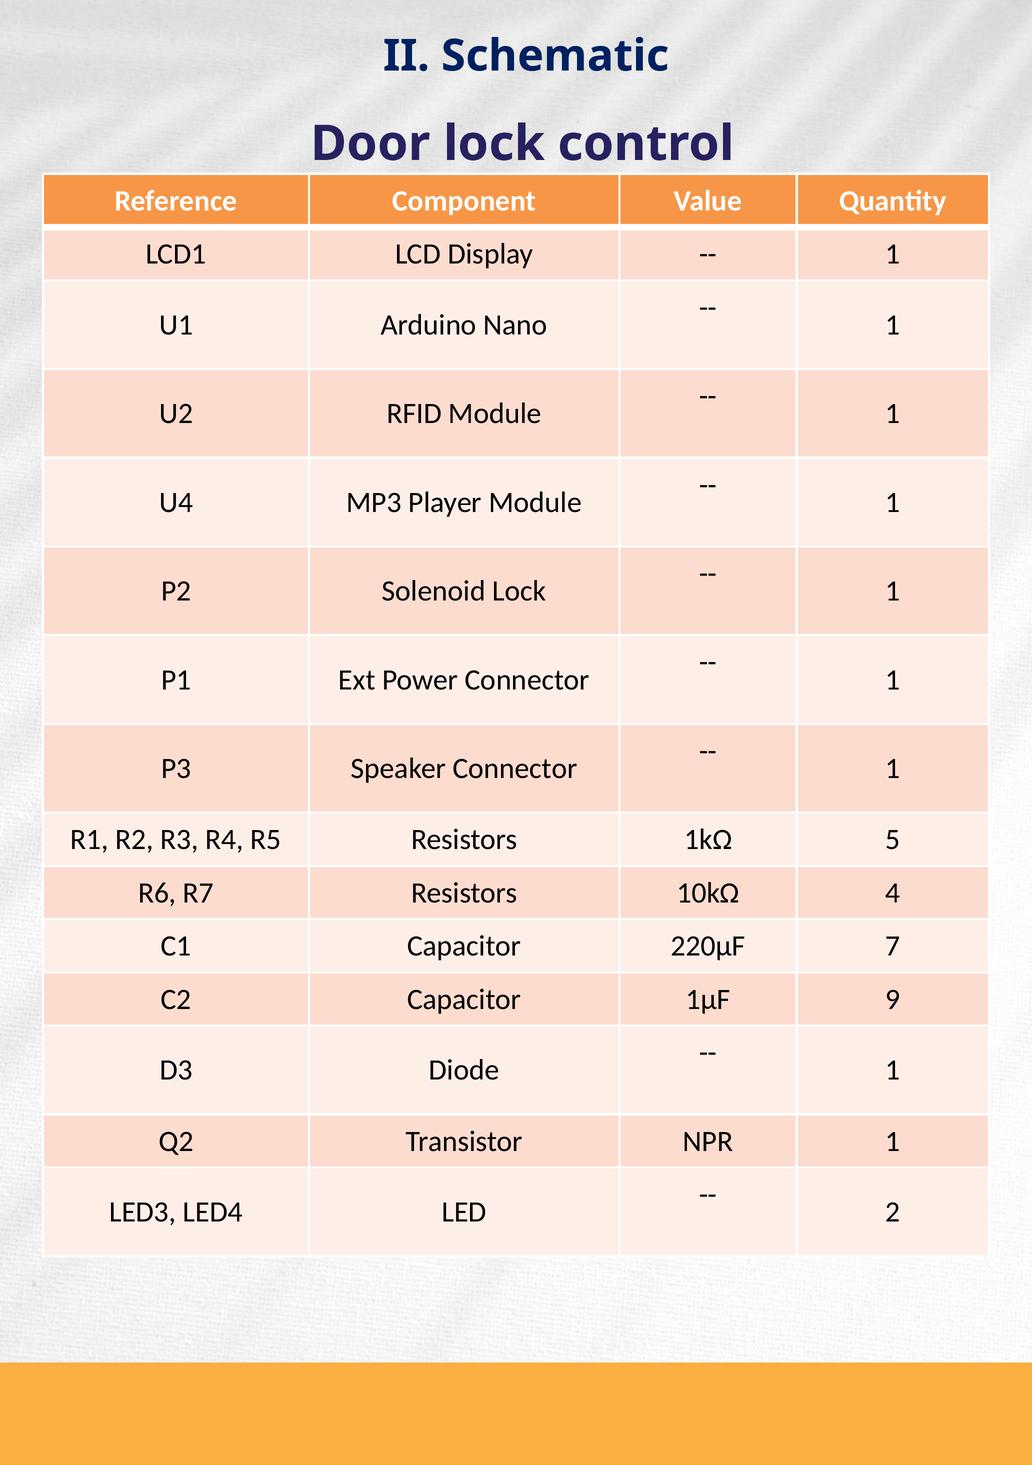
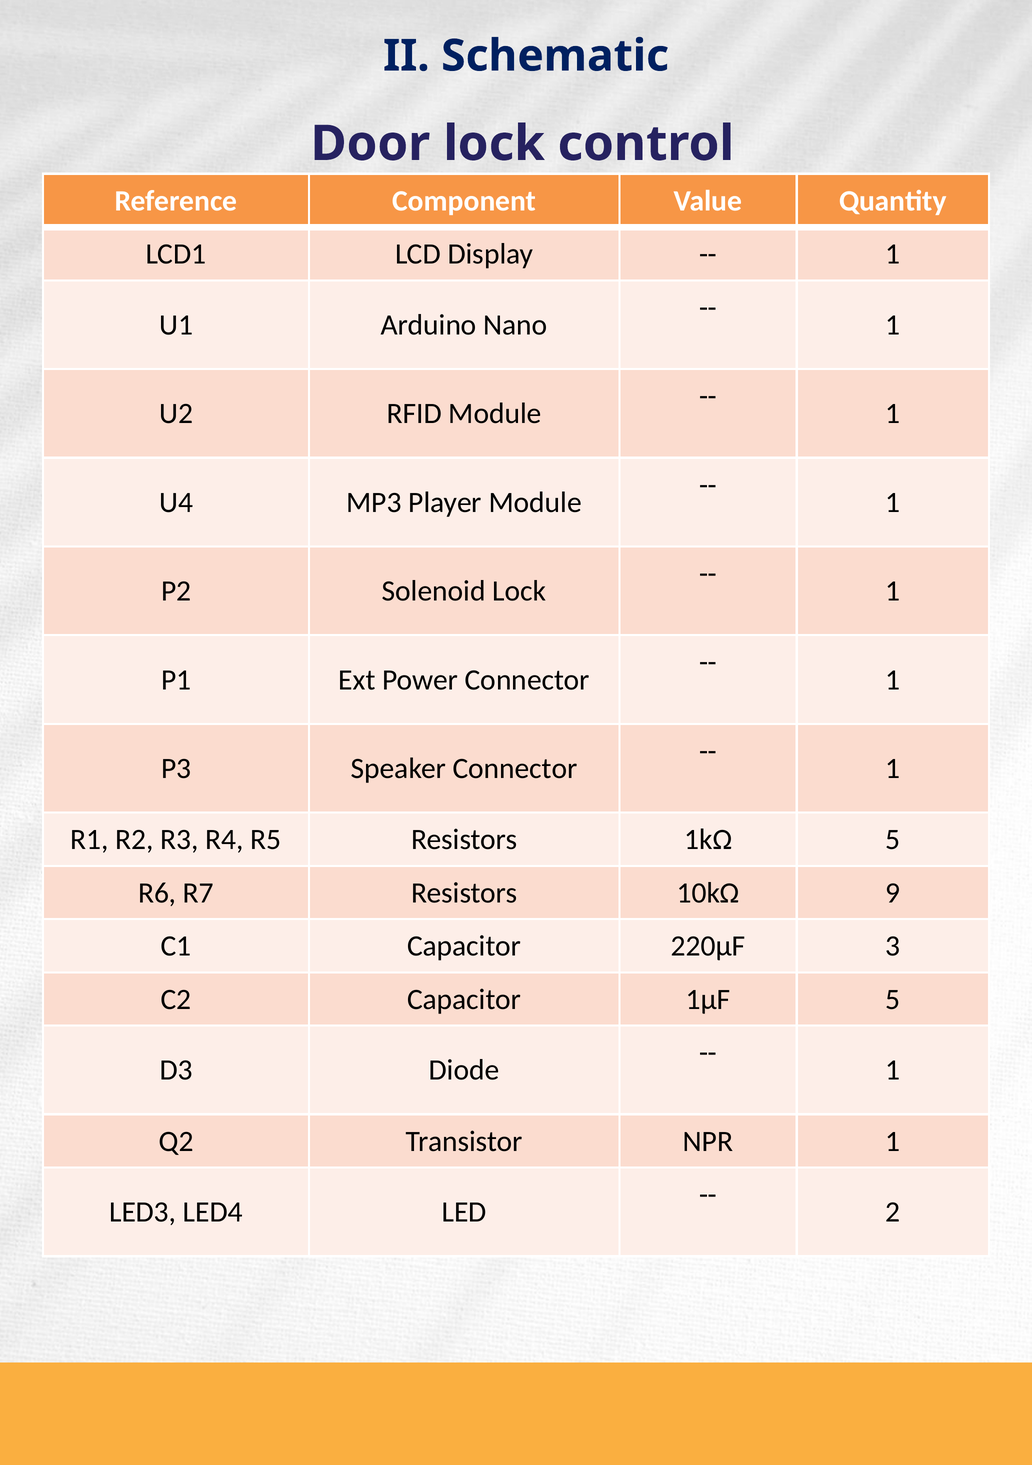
4: 4 -> 9 (893, 893)
7: 7 -> 3 (893, 946)
1µF 9: 9 -> 5 (893, 1000)
